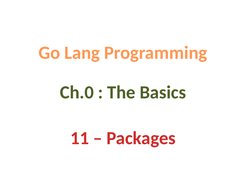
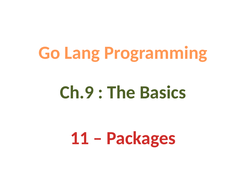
Ch.0: Ch.0 -> Ch.9 (77, 92)
